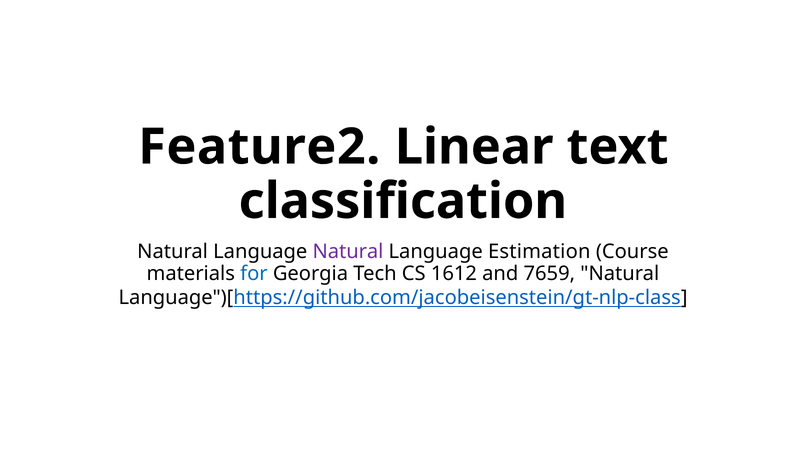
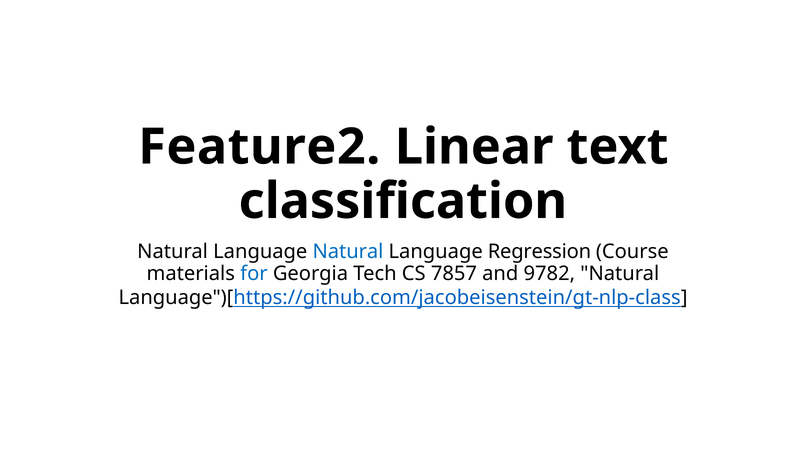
Natural colour: purple -> blue (348, 252)
Estimation: Estimation -> Regression (539, 252)
1612: 1612 -> 7857 (454, 274)
7659: 7659 -> 9782 (549, 274)
